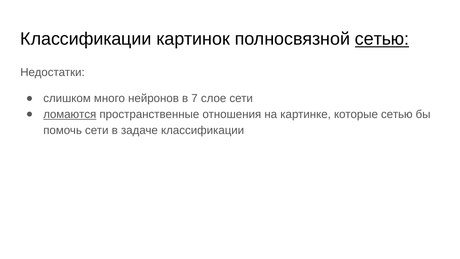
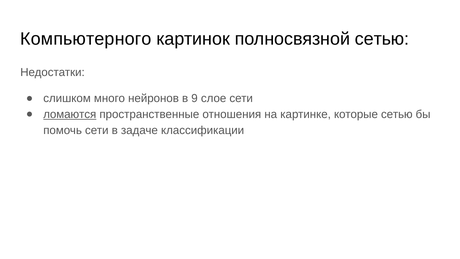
Классификации: Классификации -> Компьютерного (86, 39)
сетью underline: present -> none (382, 39)
7: 7 -> 9 (195, 98)
